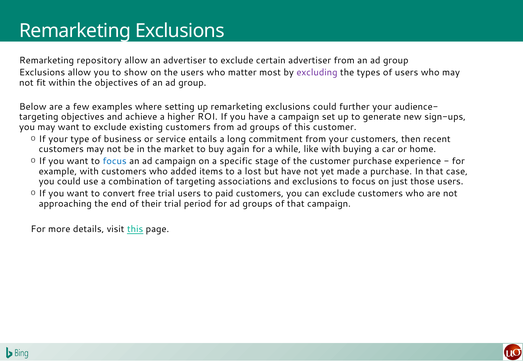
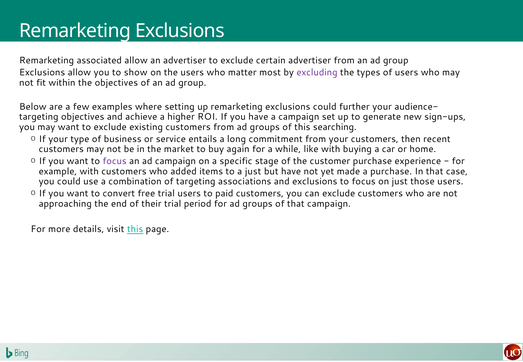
repository: repository -> associated (99, 60)
this customer: customer -> searching (335, 127)
focus colour: blue -> purple (115, 161)
a lost: lost -> just (253, 171)
